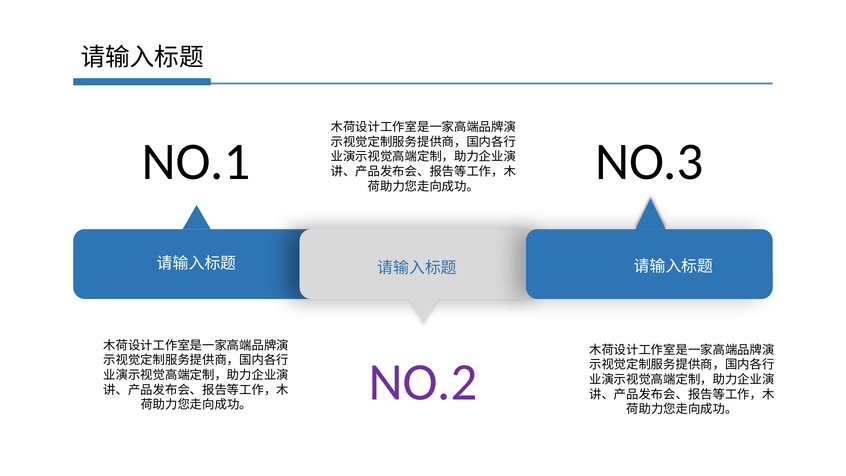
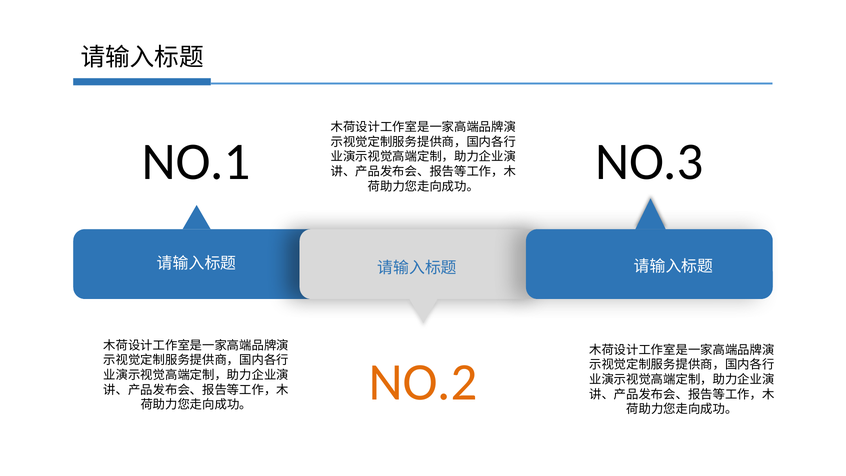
NO.2 colour: purple -> orange (423, 382)
